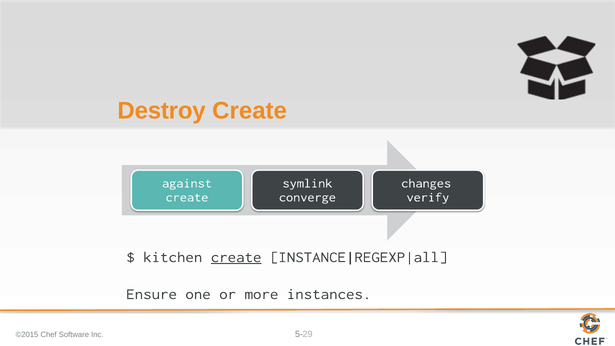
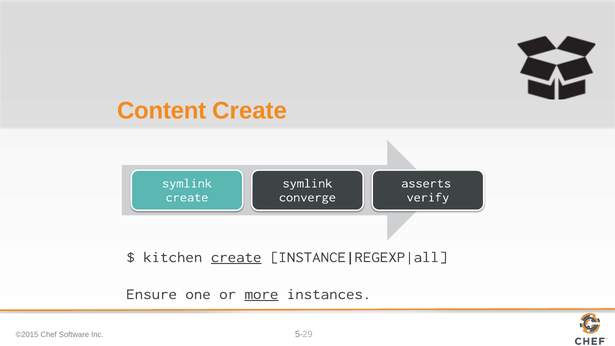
Destroy: Destroy -> Content (162, 111)
against: against -> symlink (187, 183)
changes: changes -> asserts (426, 183)
more underline: none -> present (261, 294)
